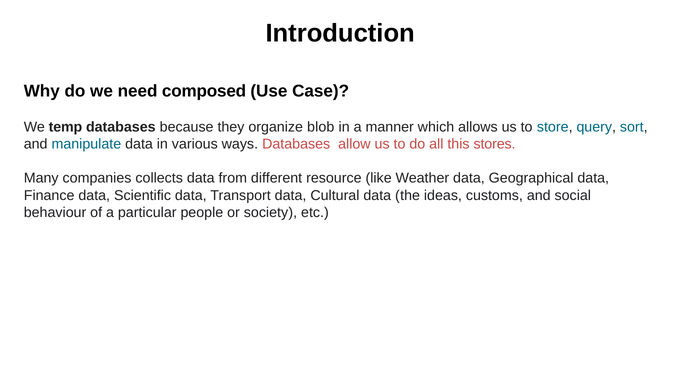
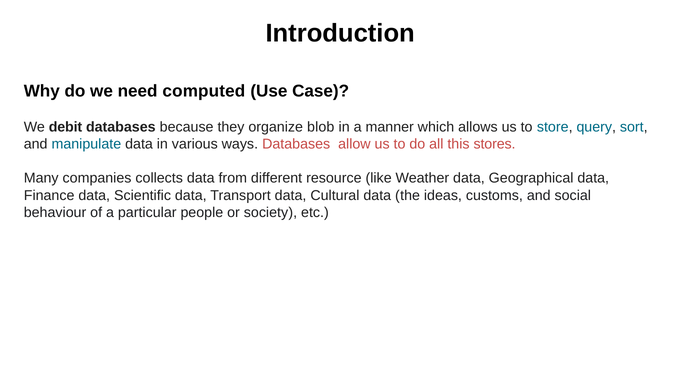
composed: composed -> computed (204, 91)
temp: temp -> debit (65, 127)
